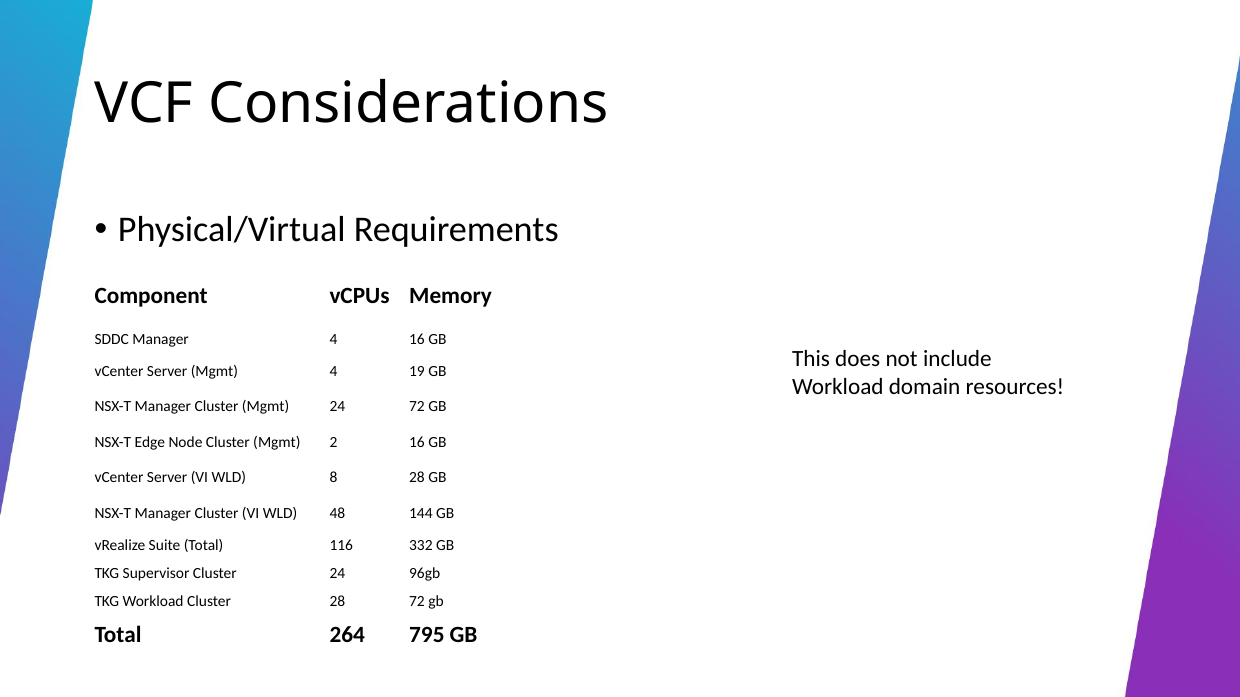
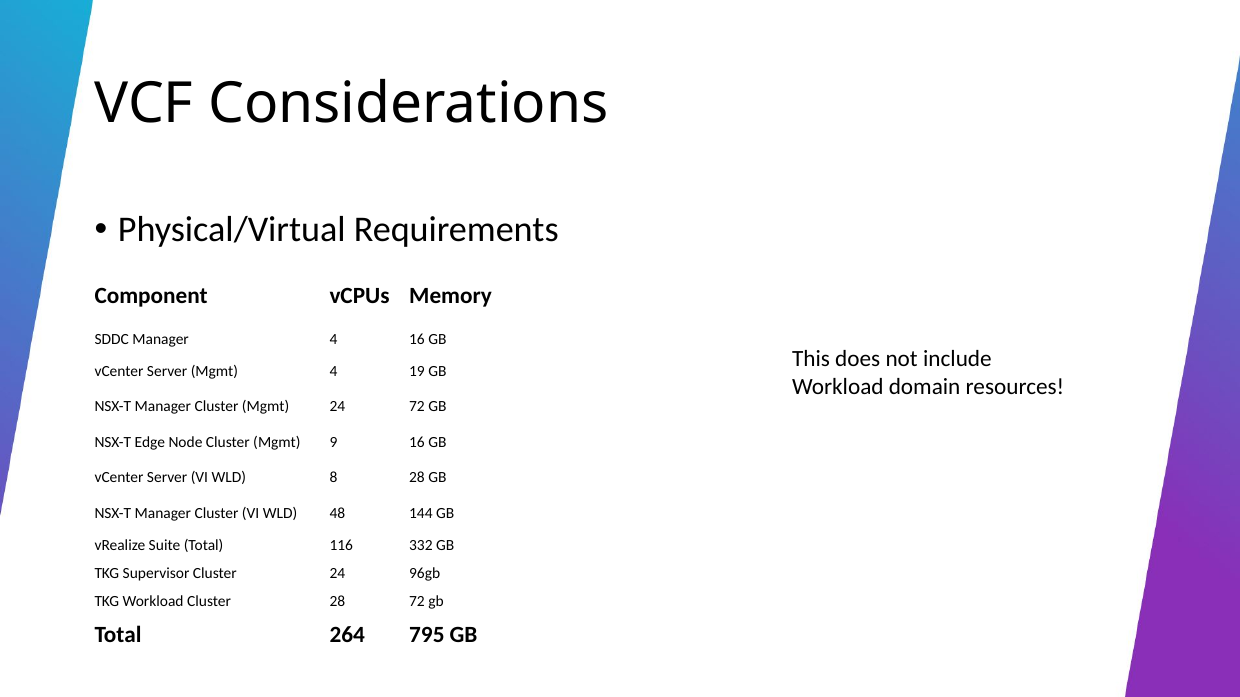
2: 2 -> 9 (333, 443)
